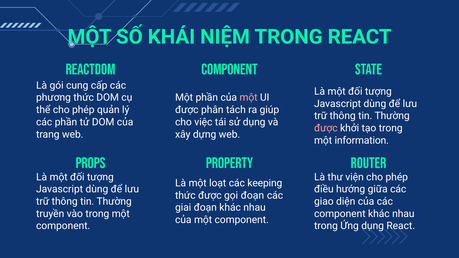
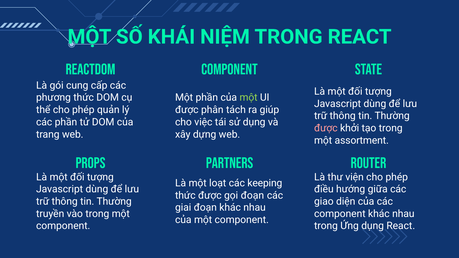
một colour: pink -> light green (249, 98)
information: information -> assortment (362, 141)
PROPERTY: PROPERTY -> PARTNERS (230, 163)
